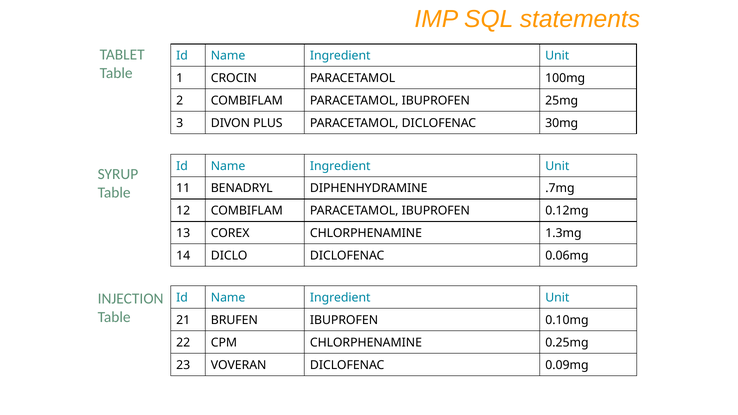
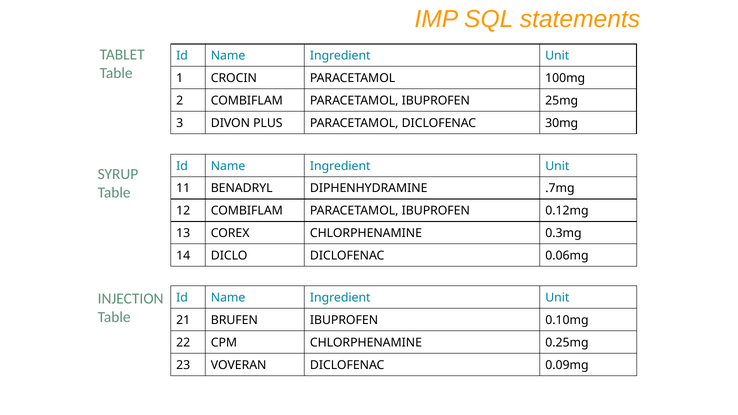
1.3mg: 1.3mg -> 0.3mg (563, 233)
